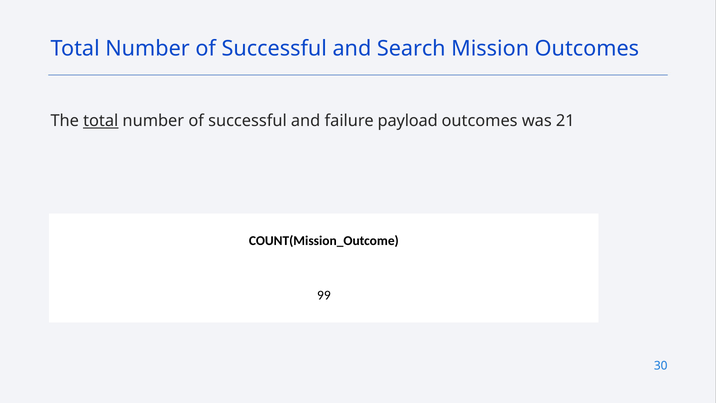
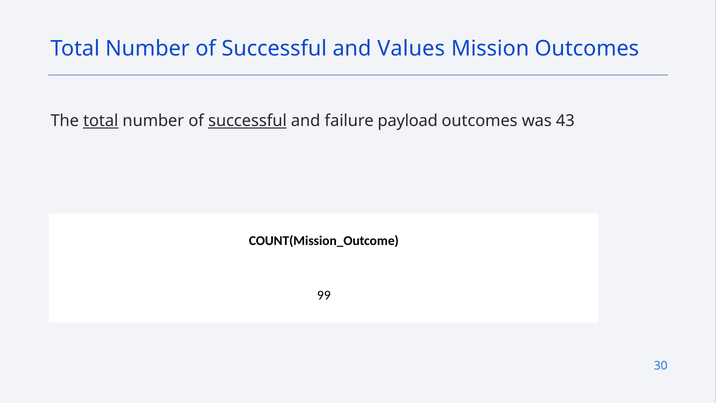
Search: Search -> Values (411, 49)
successful underline: none -> present (247, 121)
21: 21 -> 43 (565, 121)
